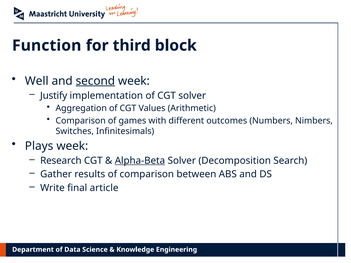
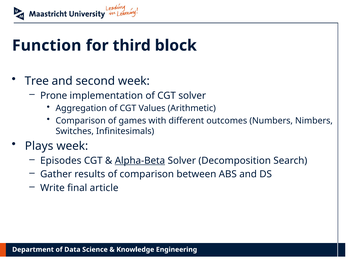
Well: Well -> Tree (37, 81)
second underline: present -> none (95, 81)
Justify: Justify -> Prone (54, 96)
Research: Research -> Episodes (61, 161)
